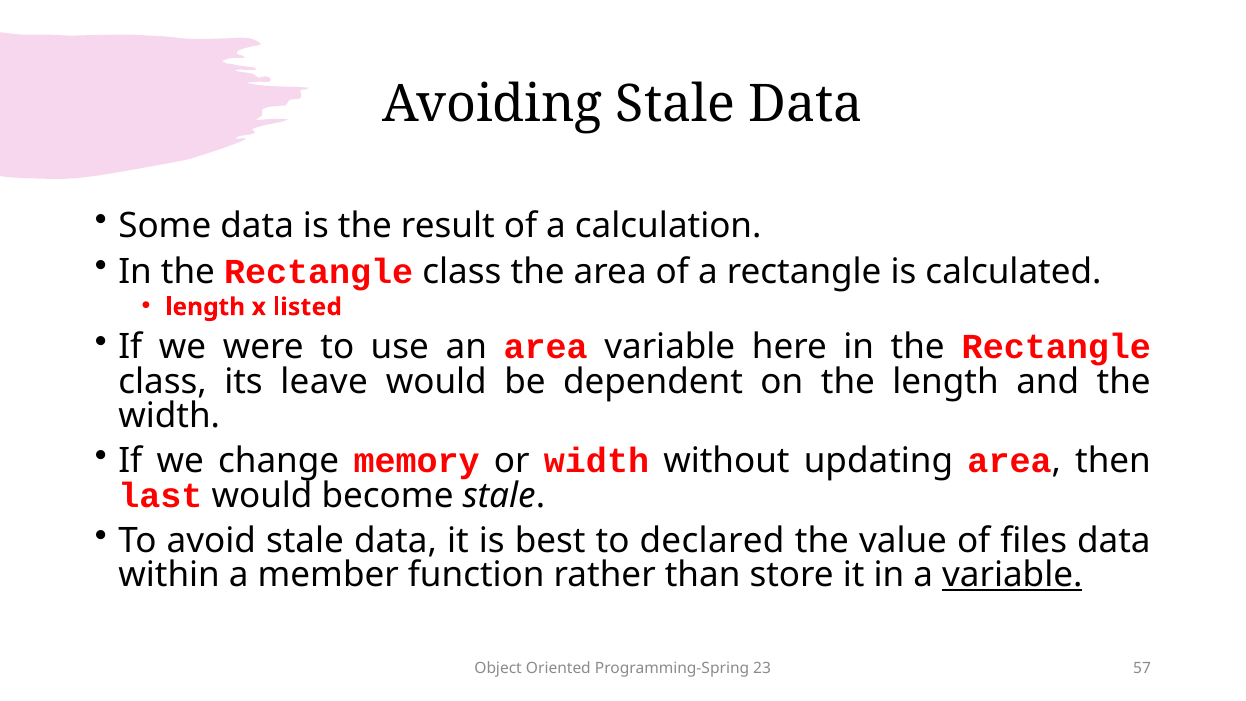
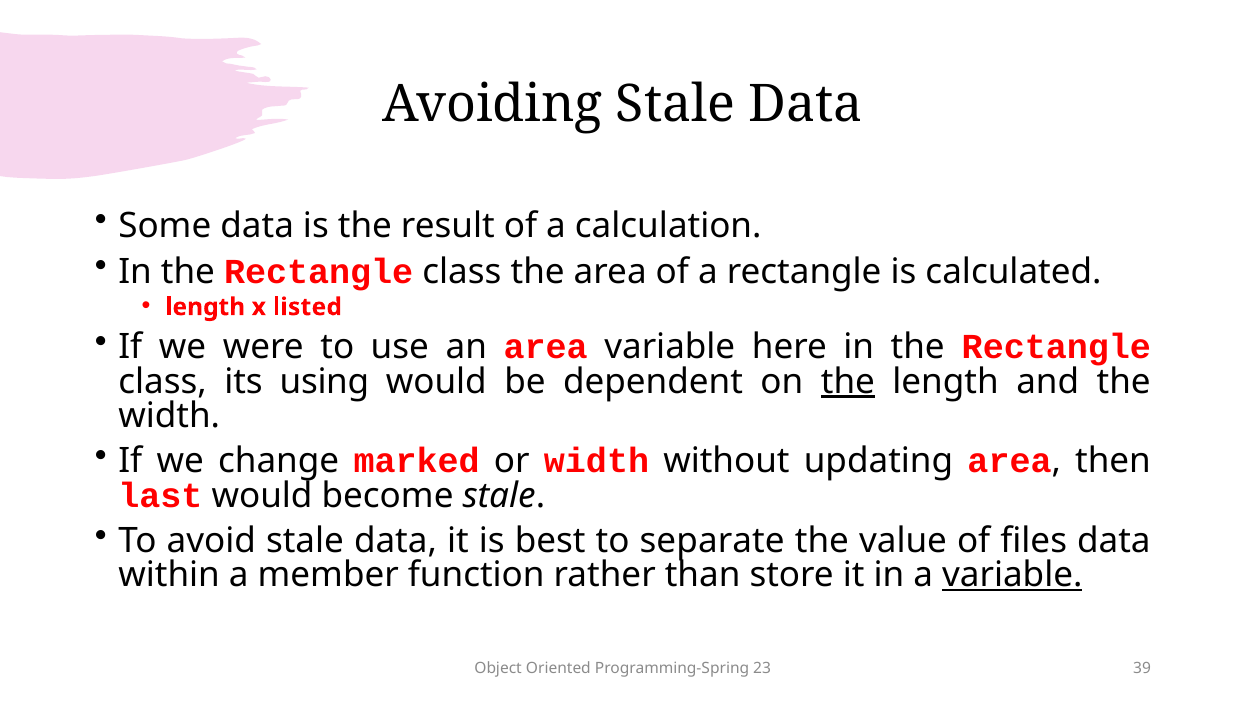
leave: leave -> using (324, 381)
the underline: none -> present (848, 381)
memory: memory -> marked (417, 461)
declared: declared -> separate (712, 541)
57: 57 -> 39 (1142, 668)
